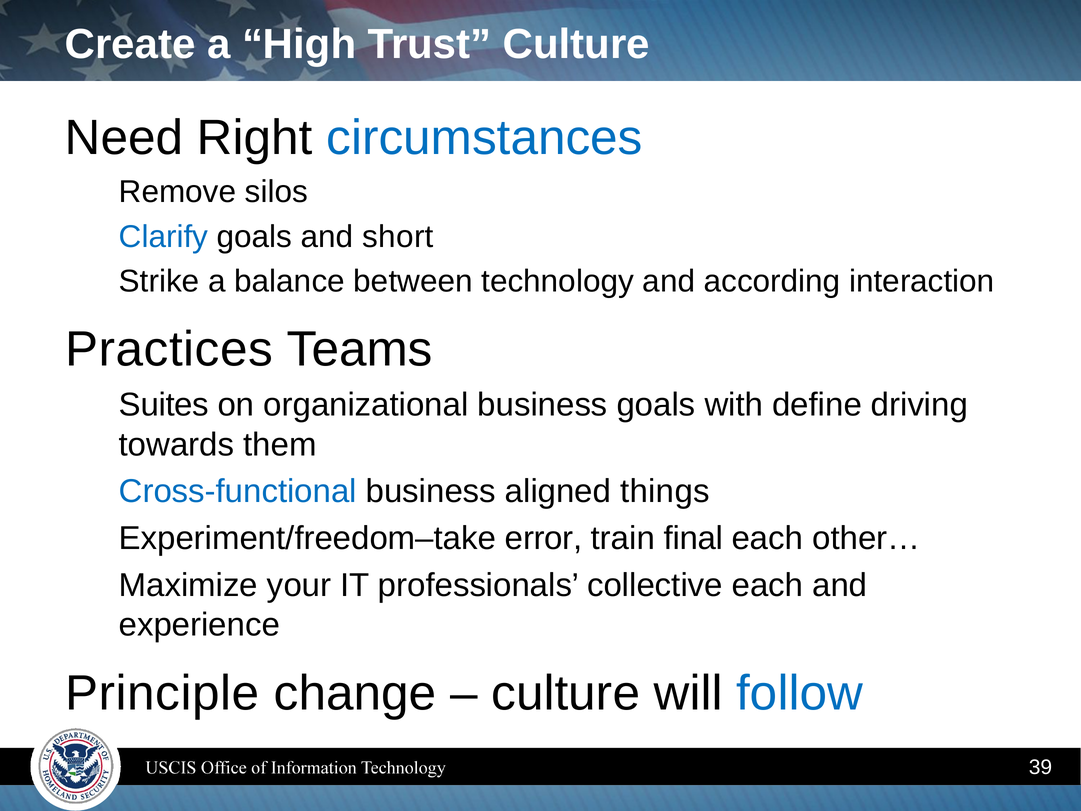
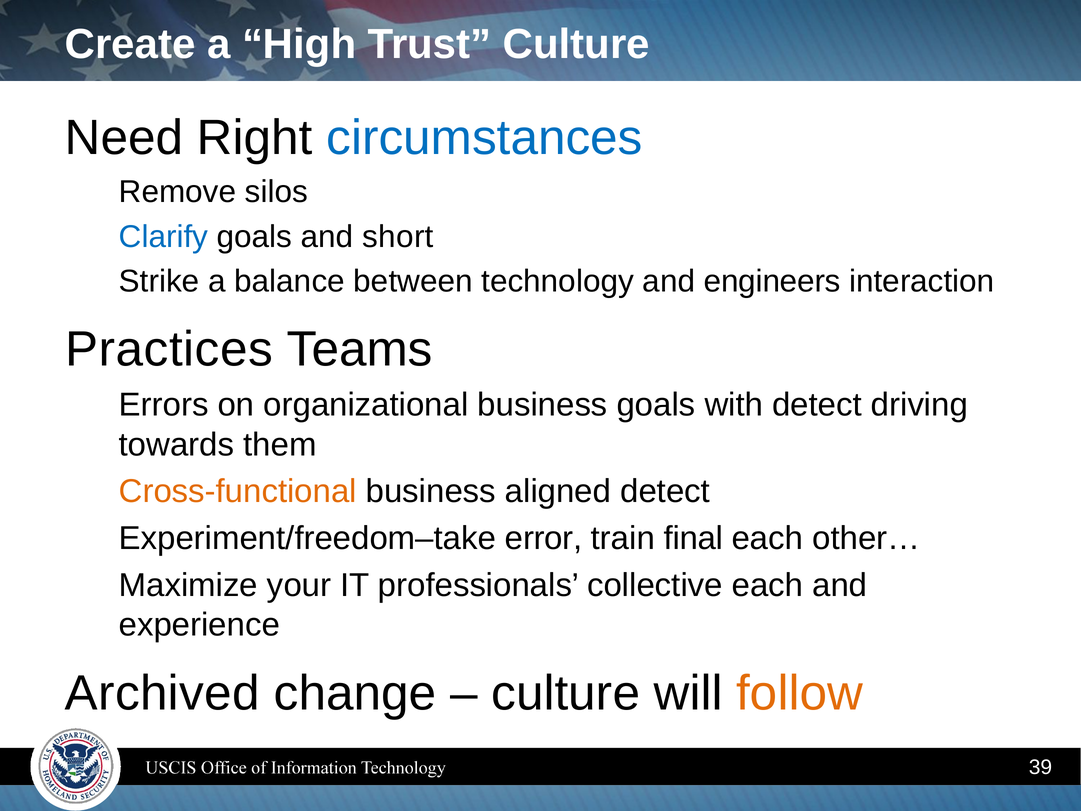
according: according -> engineers (772, 281)
Suites: Suites -> Errors (164, 405)
with define: define -> detect (817, 405)
Cross-functional colour: blue -> orange (238, 491)
aligned things: things -> detect (665, 491)
Principle: Principle -> Archived (162, 693)
follow colour: blue -> orange (800, 693)
